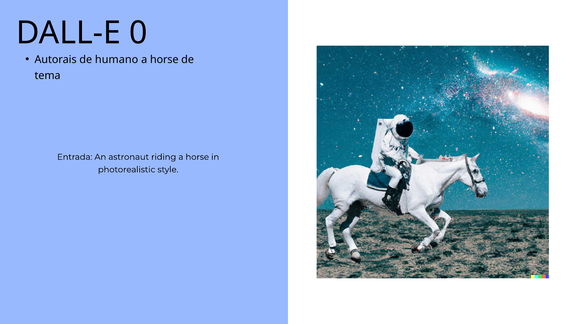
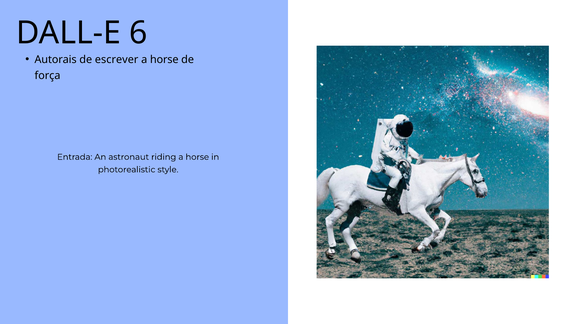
0: 0 -> 6 (138, 33)
humano: humano -> escrever (117, 60)
tema: tema -> força (48, 76)
